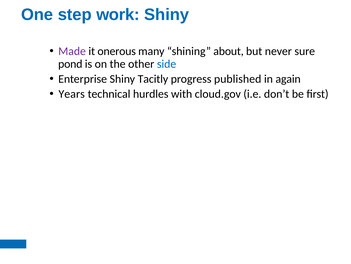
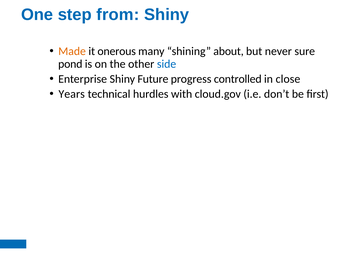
work: work -> from (118, 15)
Made colour: purple -> orange (72, 51)
Tacitly: Tacitly -> Future (153, 79)
published: published -> controlled (238, 79)
again: again -> close (288, 79)
